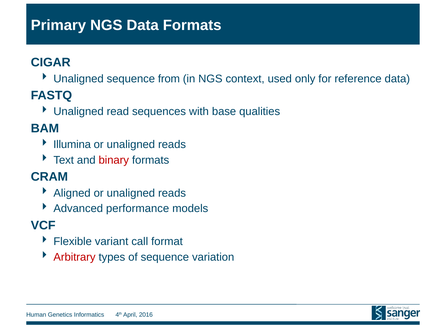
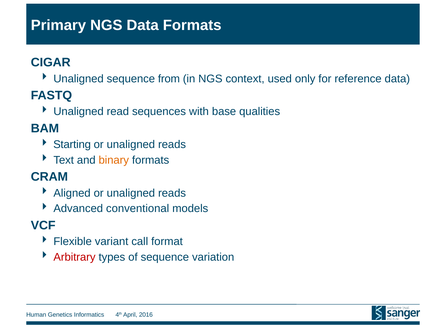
Illumina: Illumina -> Starting (72, 145)
binary colour: red -> orange (114, 160)
performance: performance -> conventional (138, 209)
